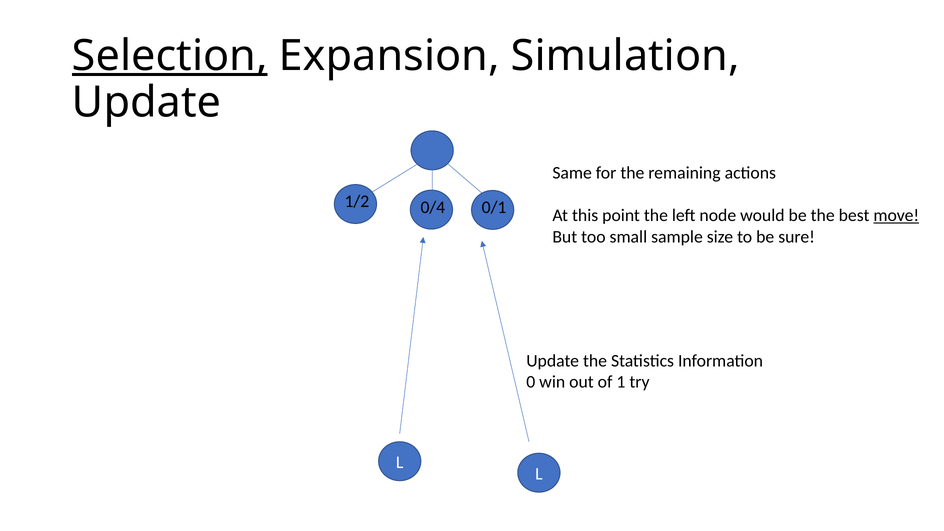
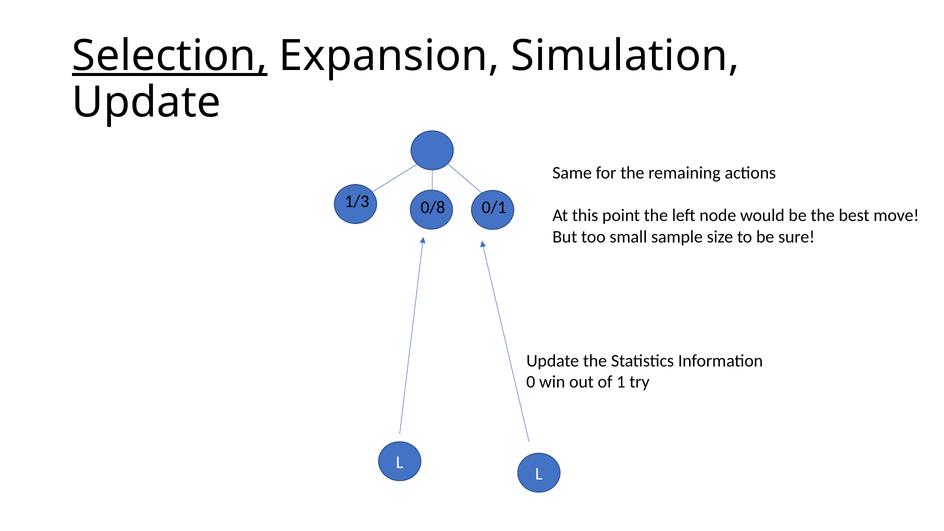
1/2: 1/2 -> 1/3 (357, 202)
0/4: 0/4 -> 0/8 (433, 207)
move underline: present -> none (896, 215)
